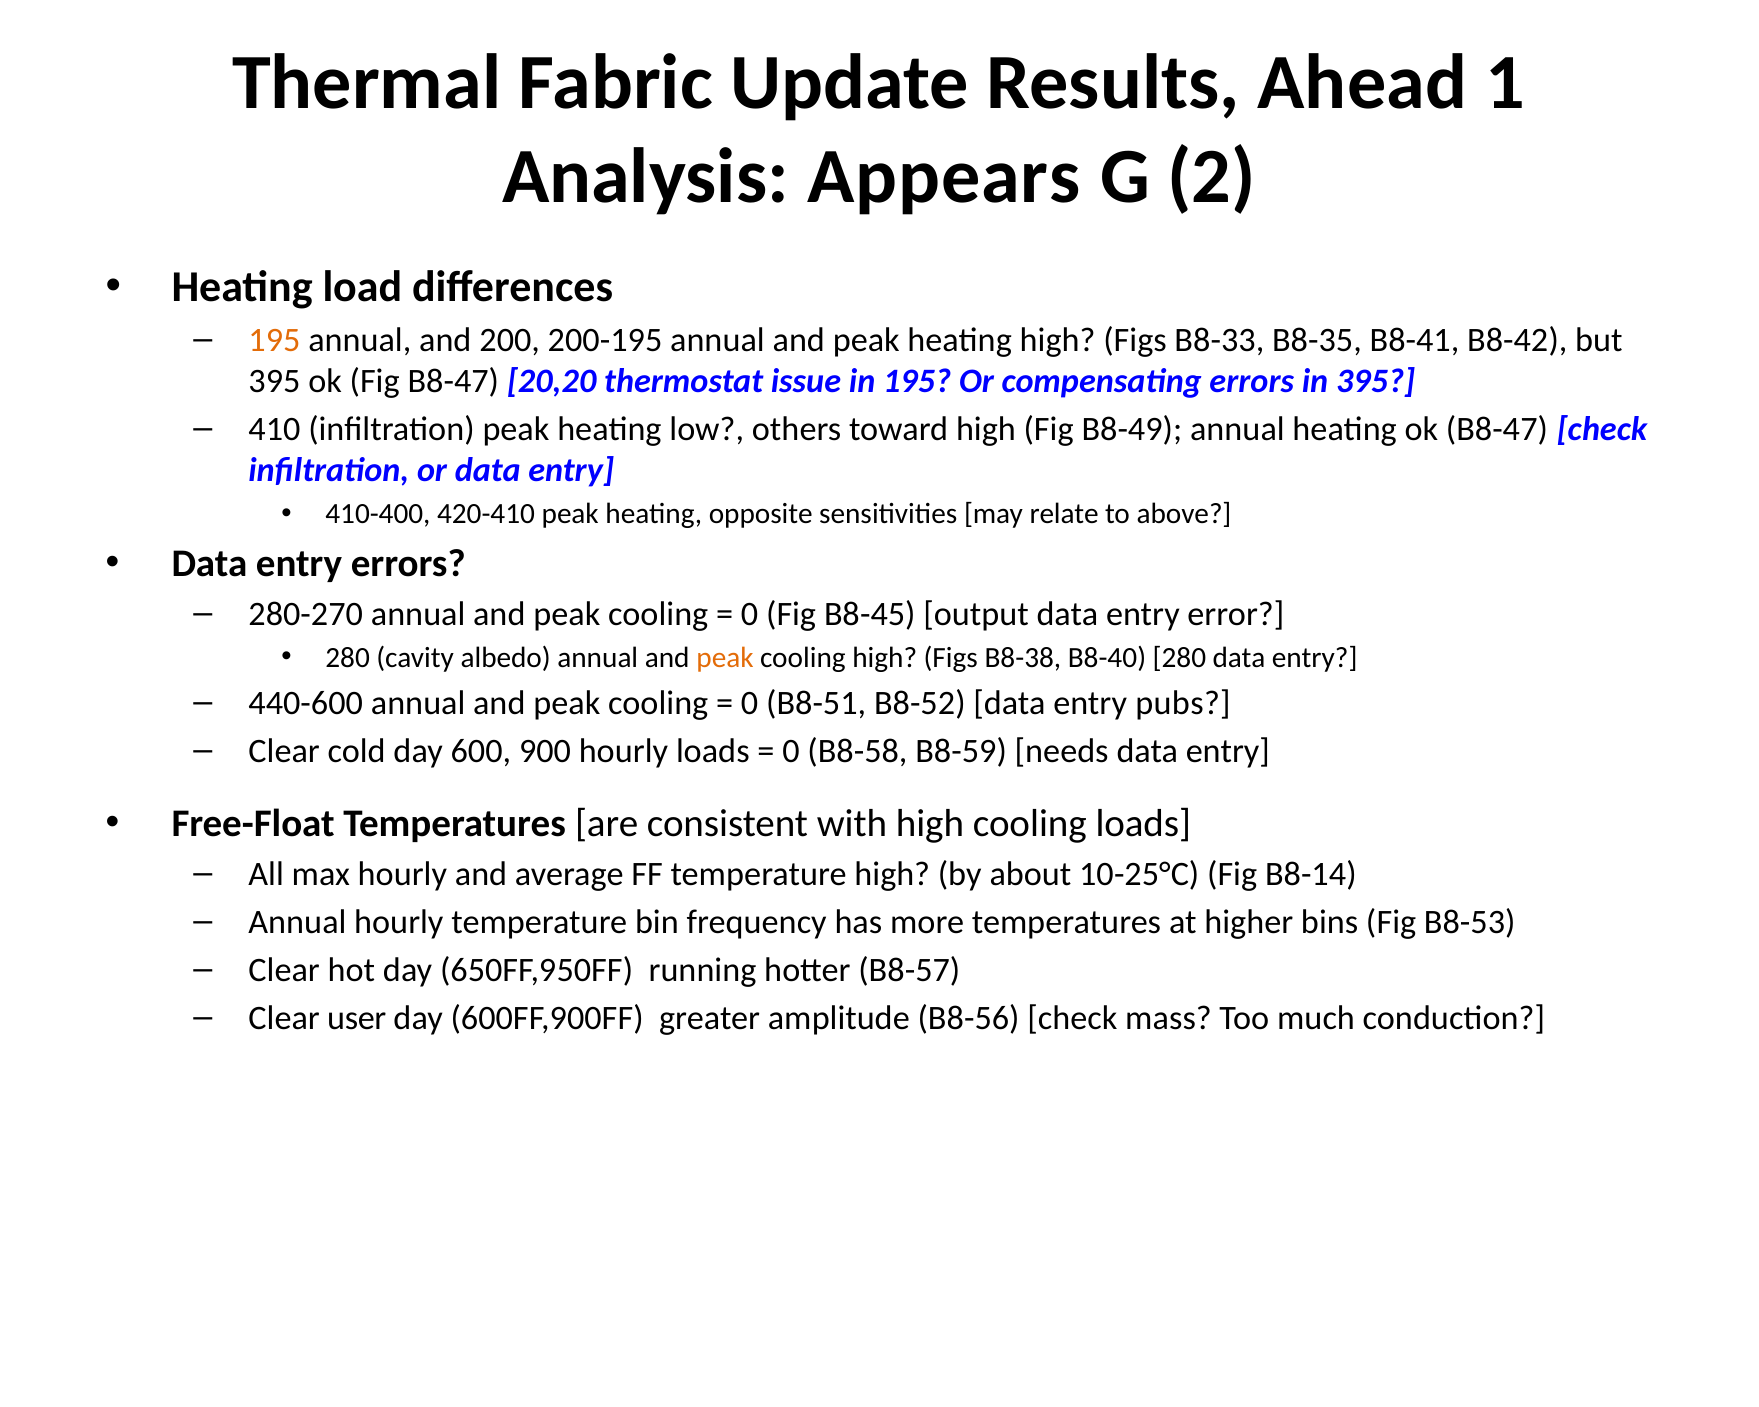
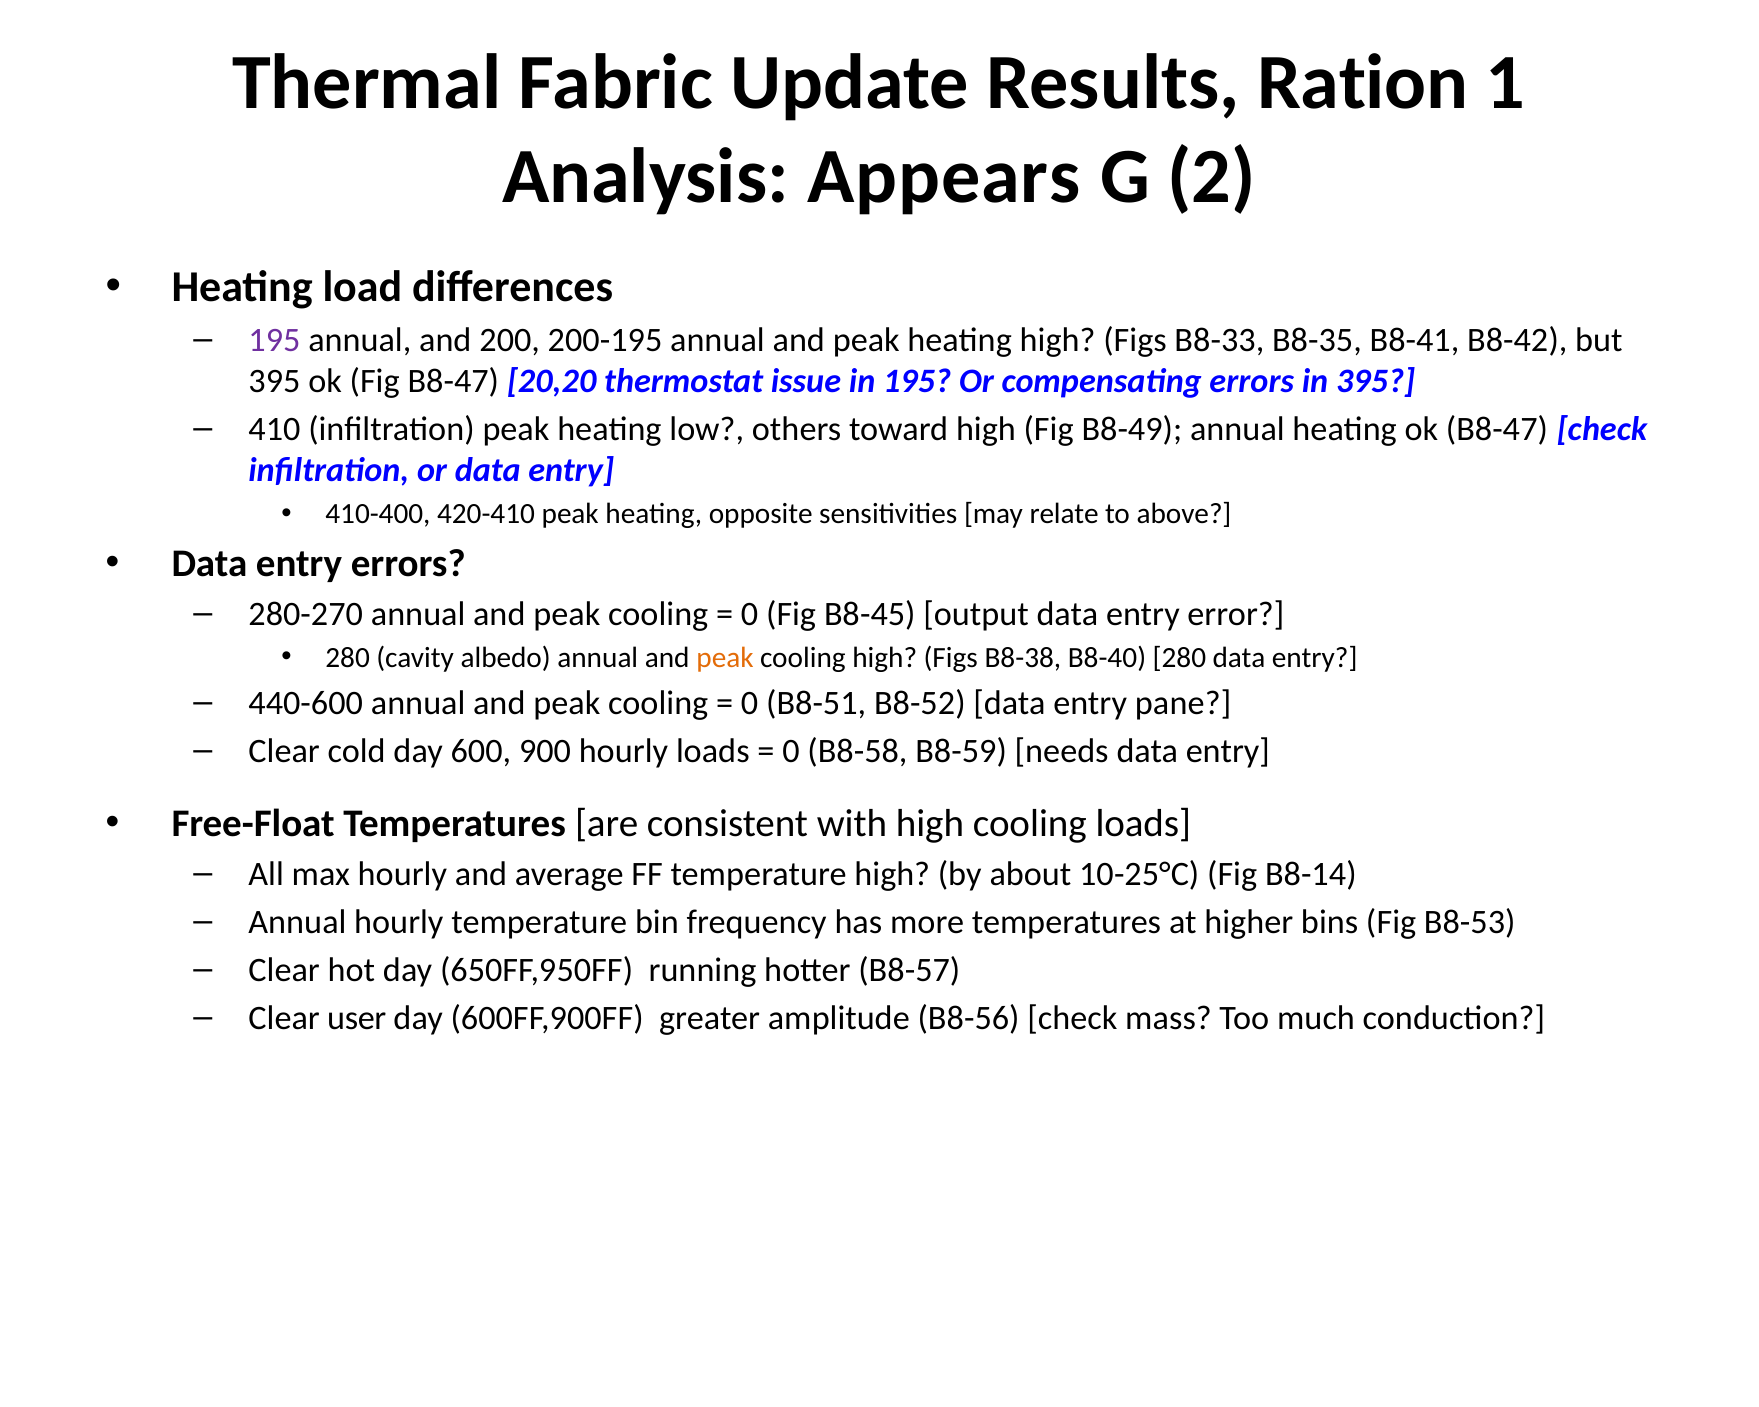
Ahead: Ahead -> Ration (1363, 83)
195 colour: orange -> purple (274, 341)
pubs: pubs -> pane (1183, 703)
